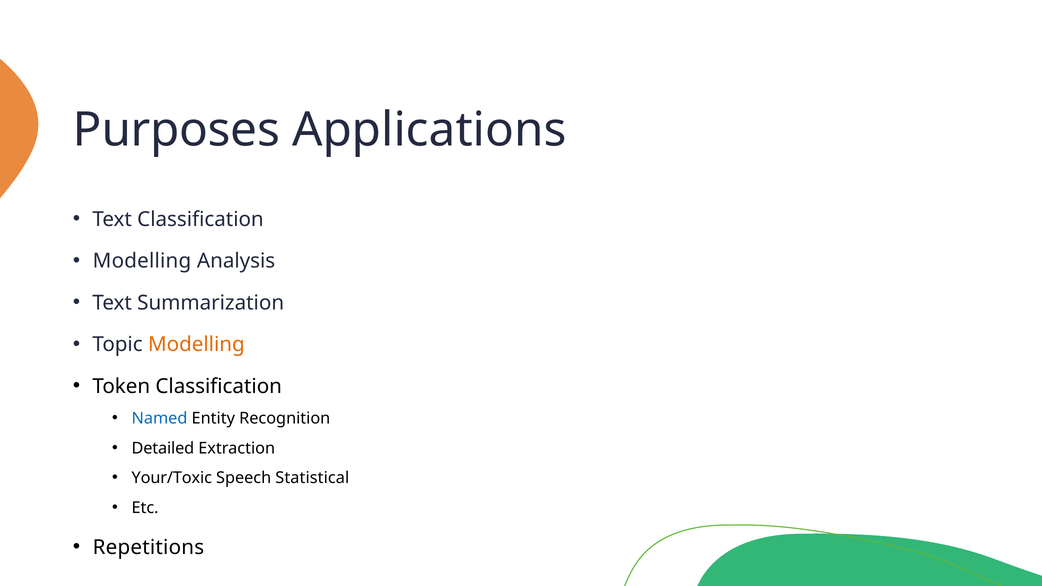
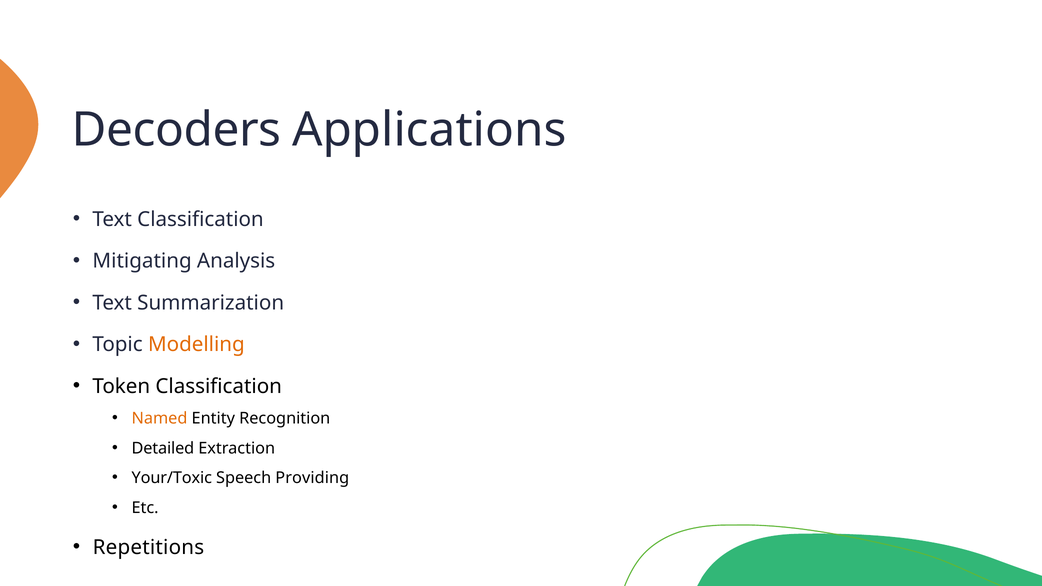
Purposes: Purposes -> Decoders (177, 130)
Modelling: Modelling -> Mitigating (142, 261)
Named colour: blue -> orange (159, 419)
Statistical: Statistical -> Providing (312, 478)
